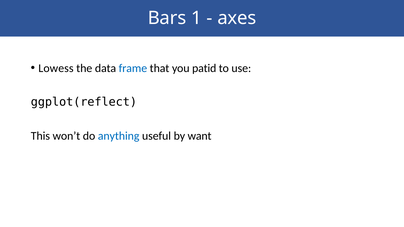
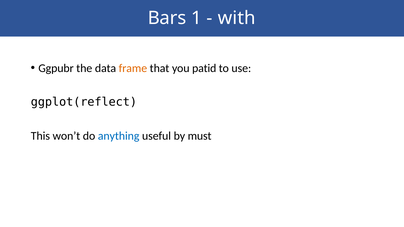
axes: axes -> with (237, 18)
Lowess: Lowess -> Ggpubr (56, 68)
frame colour: blue -> orange (133, 68)
want: want -> must (200, 136)
